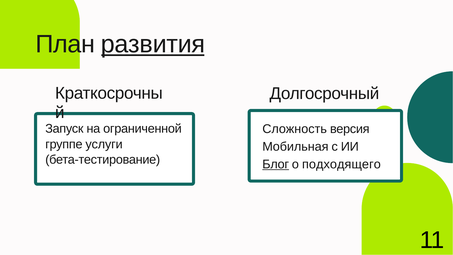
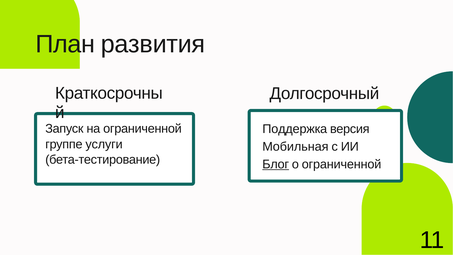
развития underline: present -> none (153, 44)
Сложность: Сложность -> Поддержка (295, 129)
о подходящего: подходящего -> ограниченной (342, 164)
